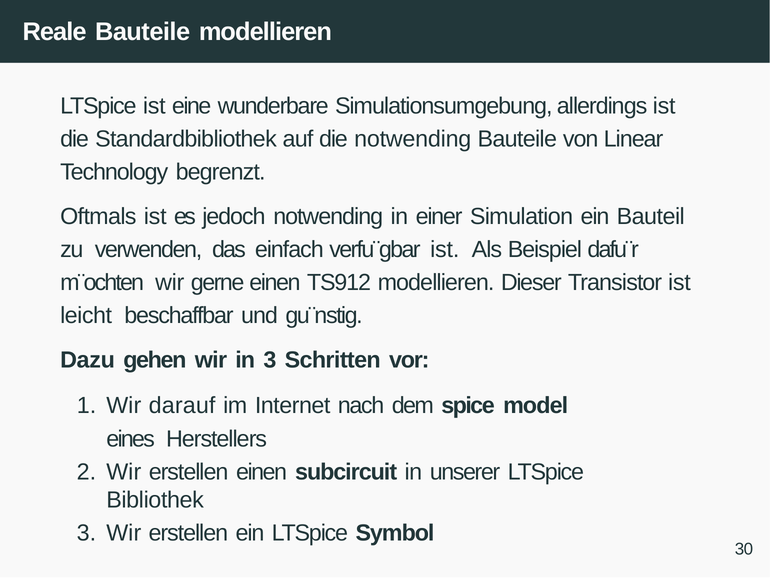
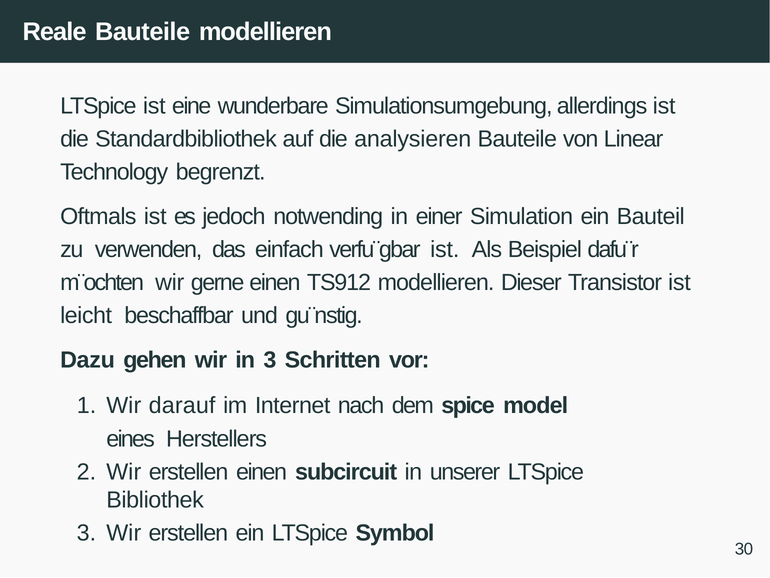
die notwending: notwending -> analysieren (413, 139)
